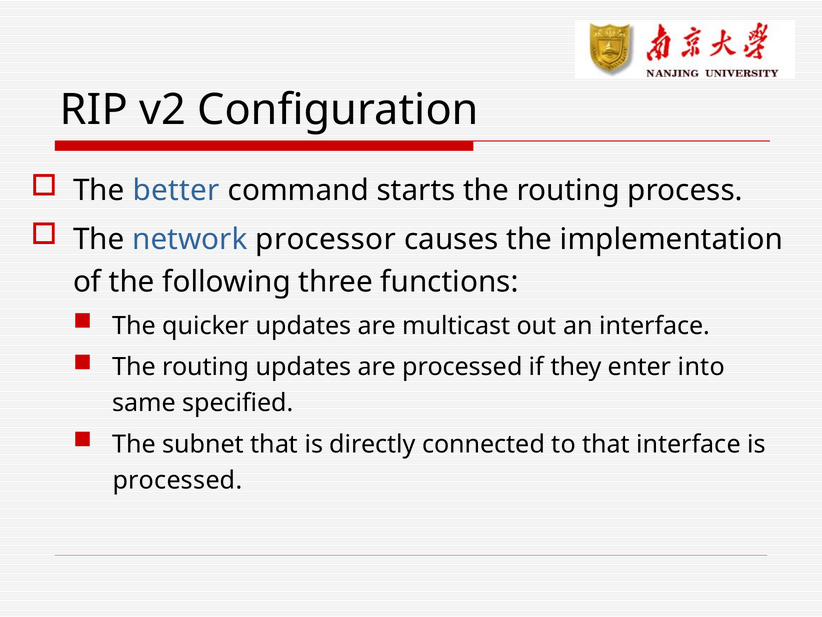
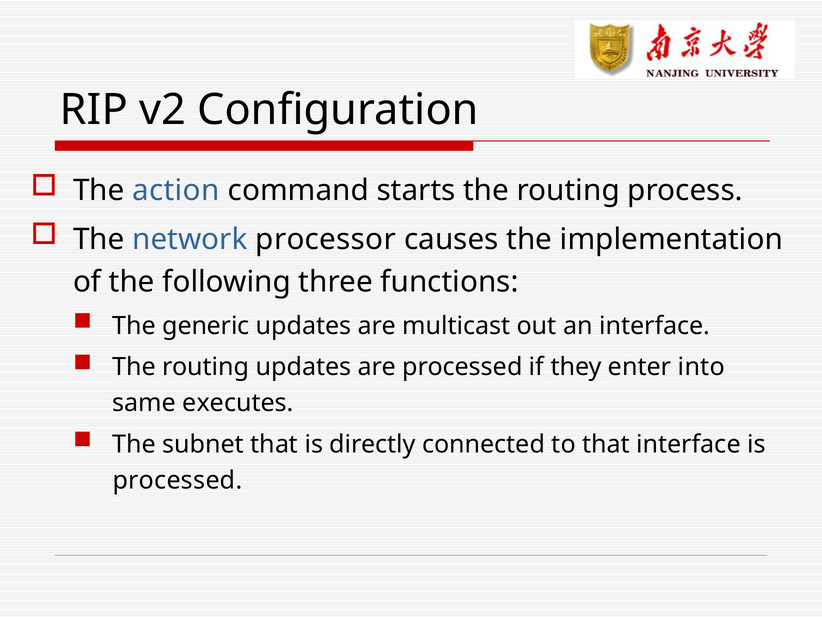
better: better -> action (176, 191)
quicker: quicker -> generic (206, 325)
specified: specified -> executes (238, 403)
